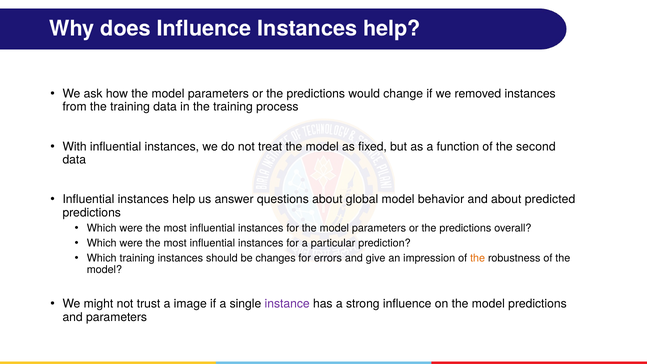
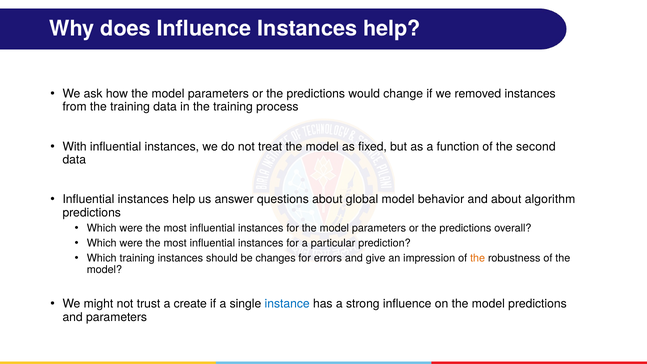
predicted: predicted -> algorithm (550, 199)
image: image -> create (190, 304)
instance colour: purple -> blue (287, 304)
